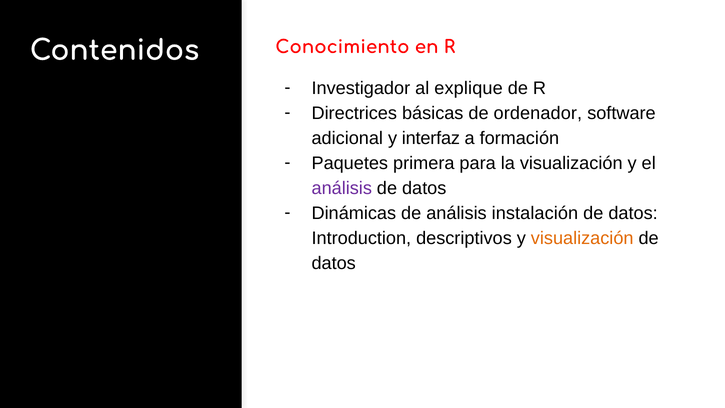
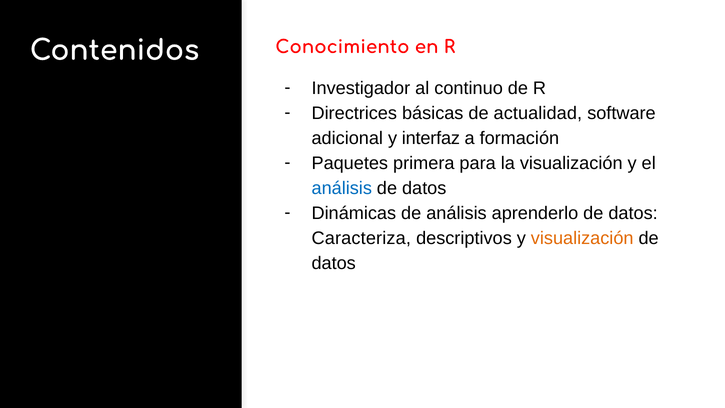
explique: explique -> continuo (469, 88)
ordenador: ordenador -> actualidad (538, 113)
análisis colour: purple -> blue (342, 188)
instalación: instalación -> aprenderlo (535, 213)
Introduction: Introduction -> Caracteriza (361, 238)
